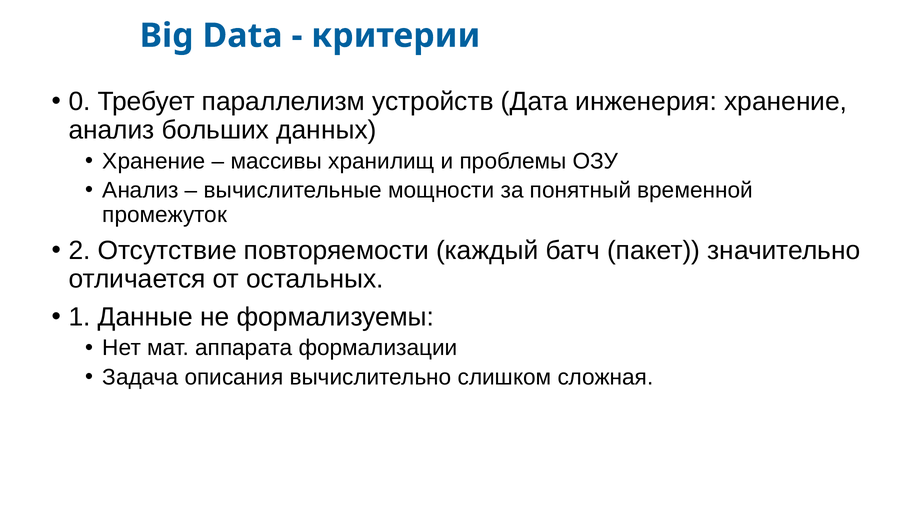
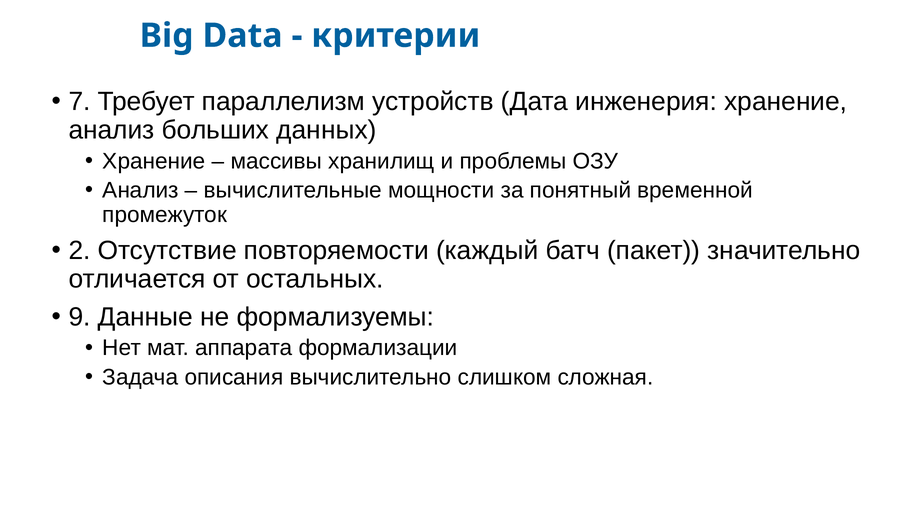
0: 0 -> 7 (79, 101)
1: 1 -> 9 (79, 317)
